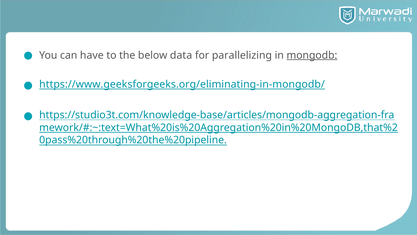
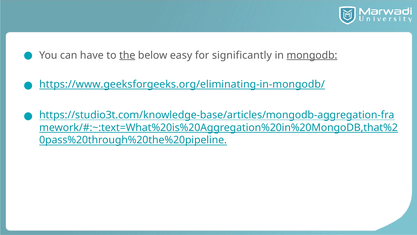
the underline: none -> present (127, 55)
data: data -> easy (181, 55)
parallelizing: parallelizing -> significantly (242, 55)
